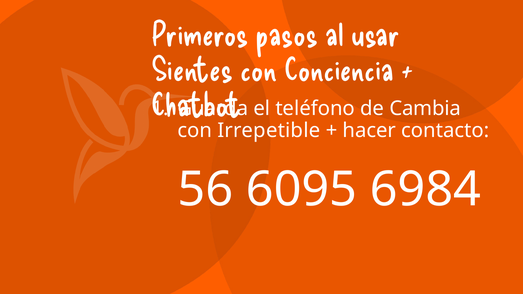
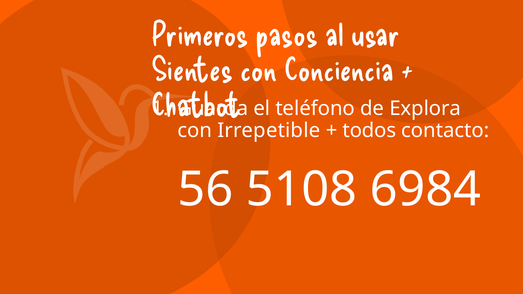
Cambia: Cambia -> Explora (425, 109)
hacer: hacer -> todos (369, 131)
6095: 6095 -> 5108 (302, 190)
